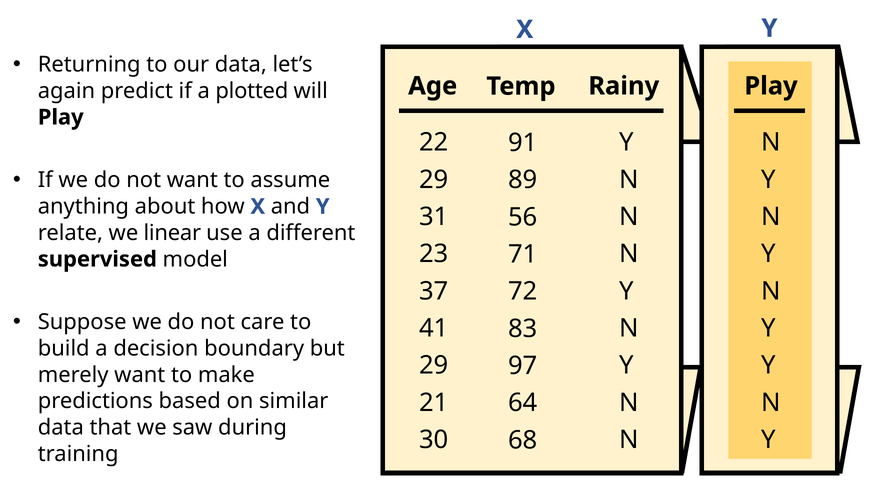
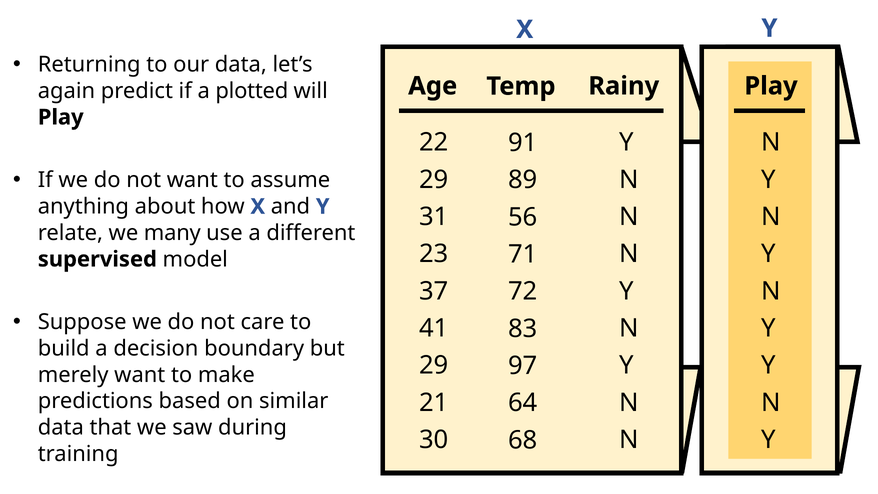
linear: linear -> many (172, 233)
